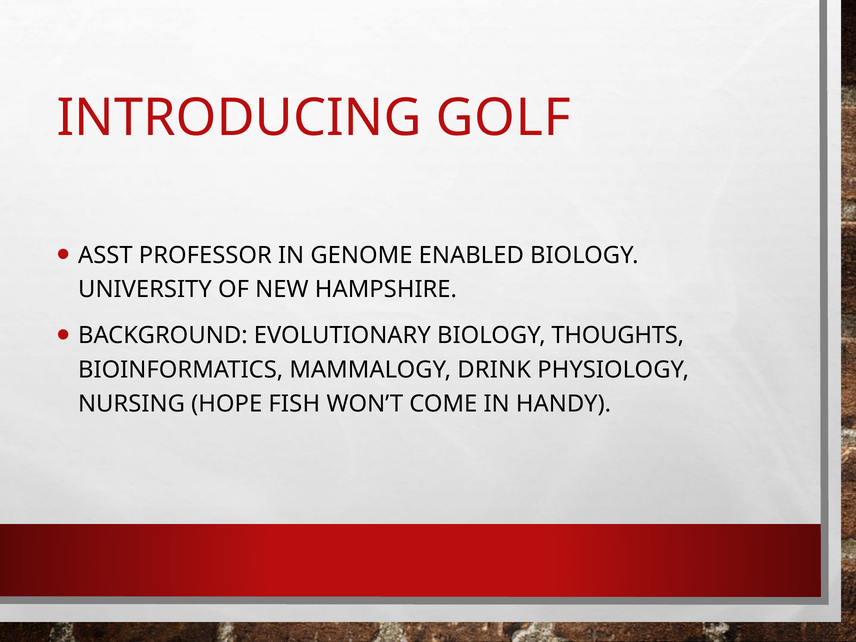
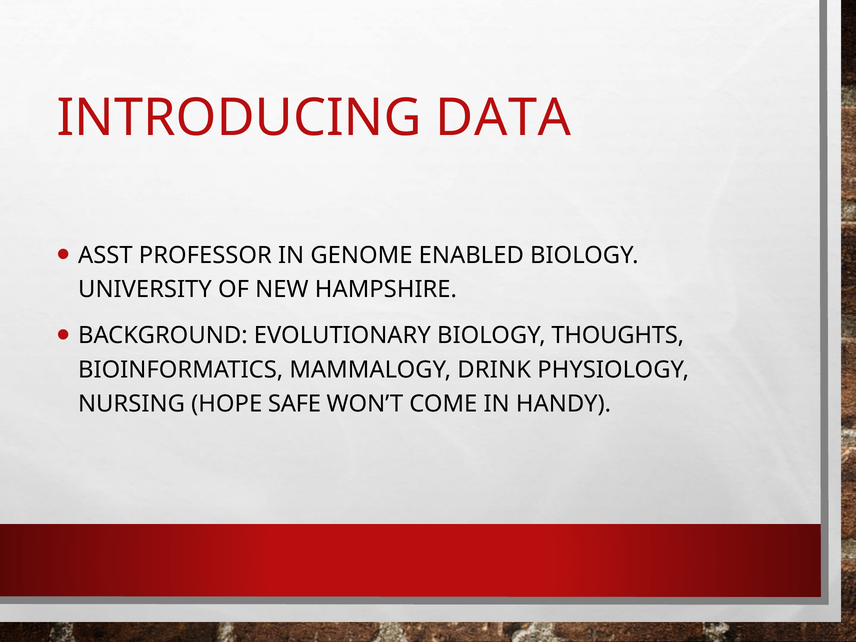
GOLF: GOLF -> DATA (503, 118)
FISH: FISH -> SAFE (295, 404)
